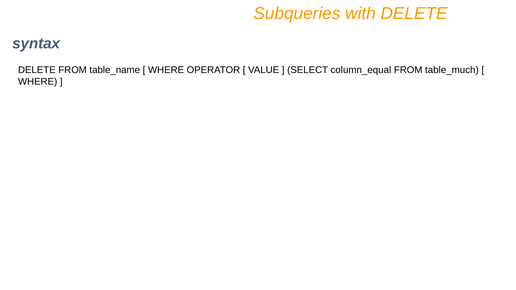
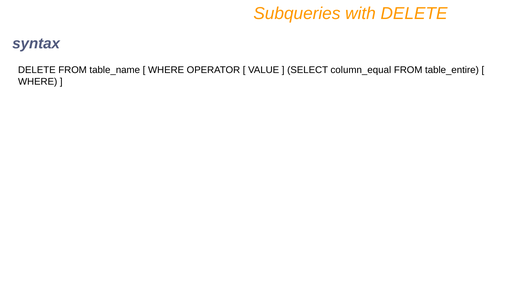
table_much: table_much -> table_entire (452, 70)
